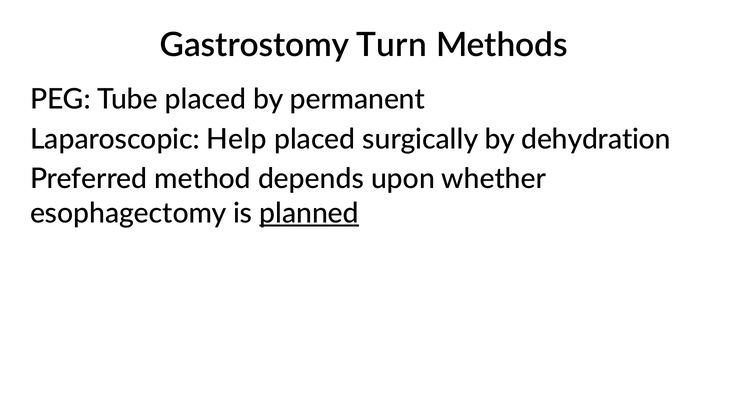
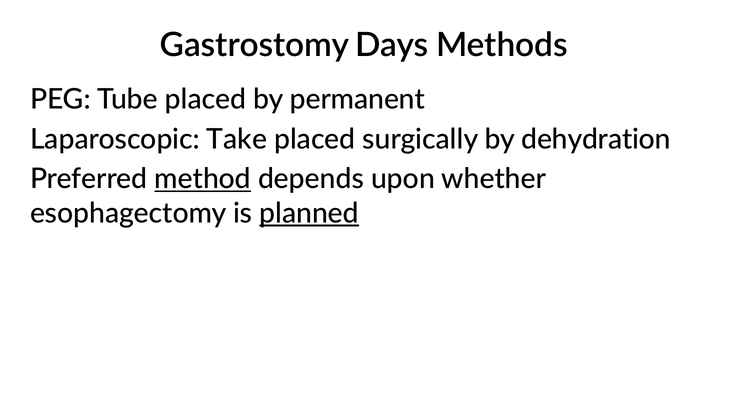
Turn: Turn -> Days (392, 45)
Help: Help -> Take (237, 139)
method underline: none -> present (203, 179)
